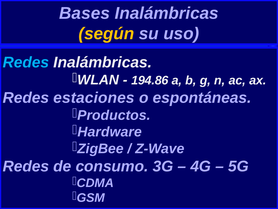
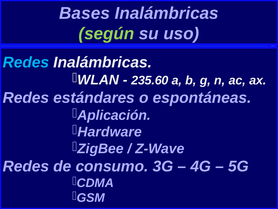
según colour: yellow -> light green (106, 34)
194.86: 194.86 -> 235.60 (150, 80)
estaciones: estaciones -> estándares (94, 97)
Productos: Productos -> Aplicación (114, 115)
